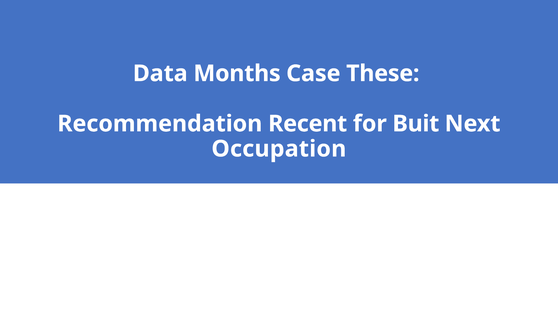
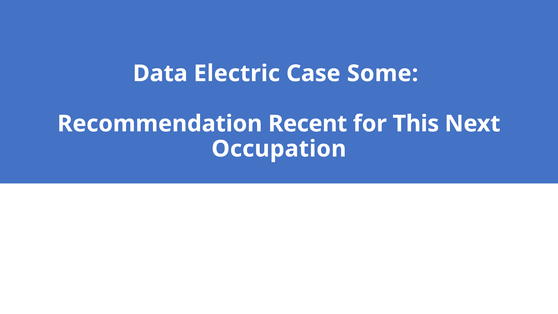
Months: Months -> Electric (237, 73)
These: These -> Some (383, 73)
Buit: Buit -> This (416, 124)
